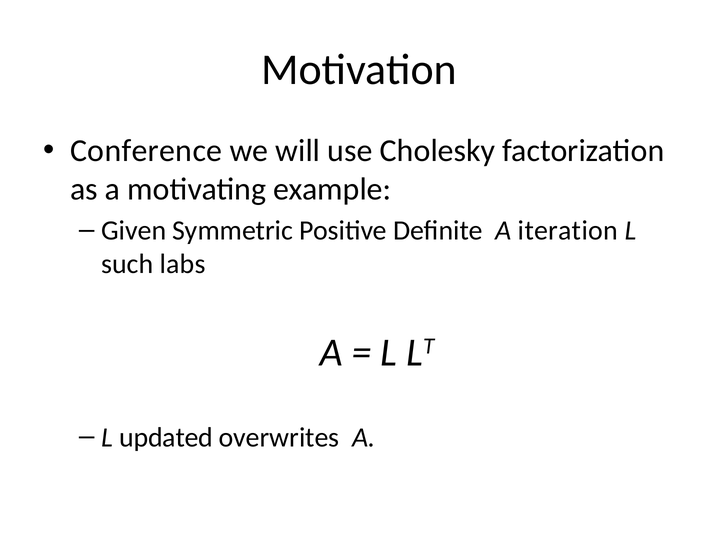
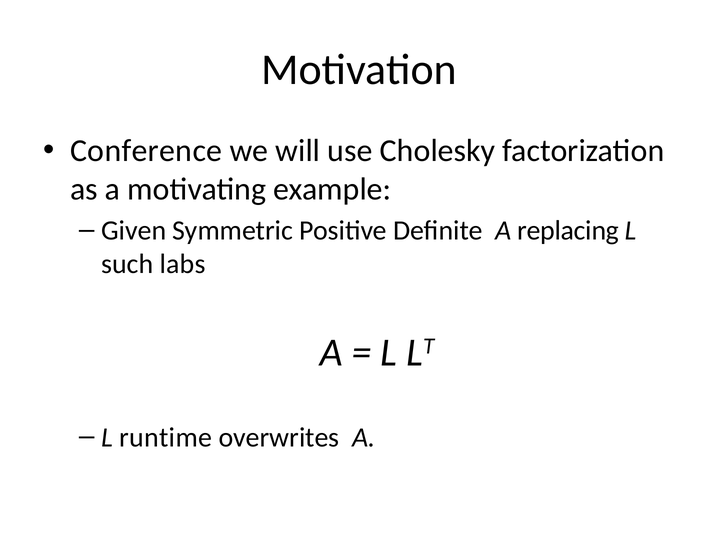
iteration: iteration -> replacing (568, 230)
updated: updated -> runtime (166, 437)
